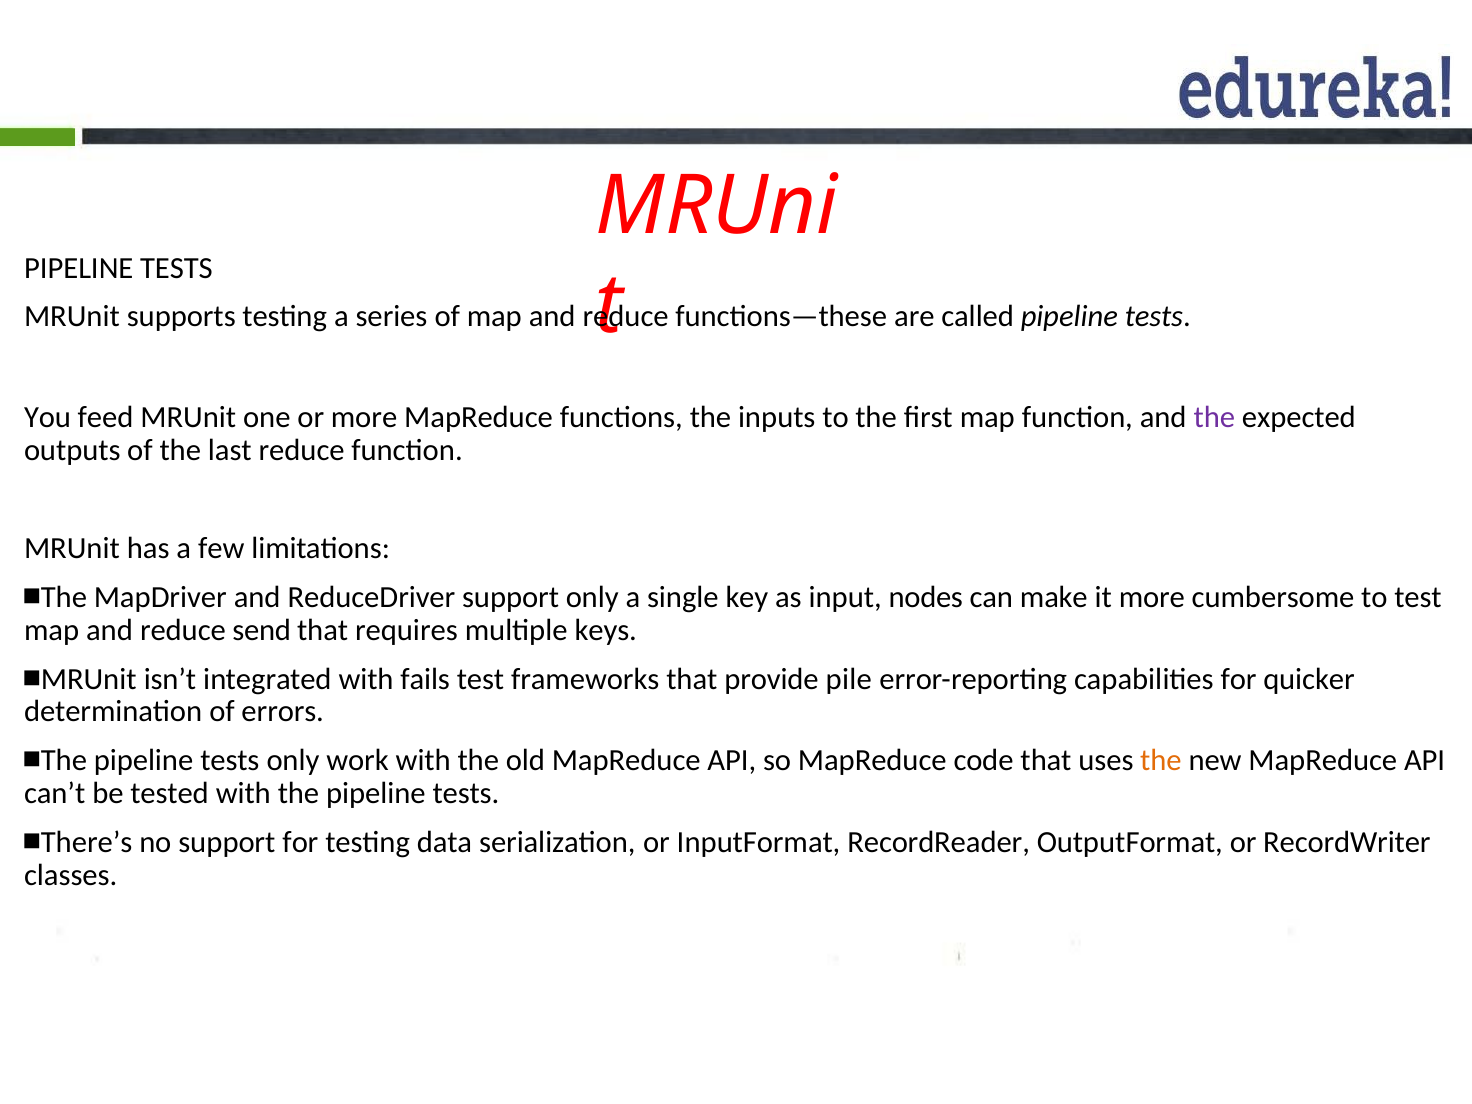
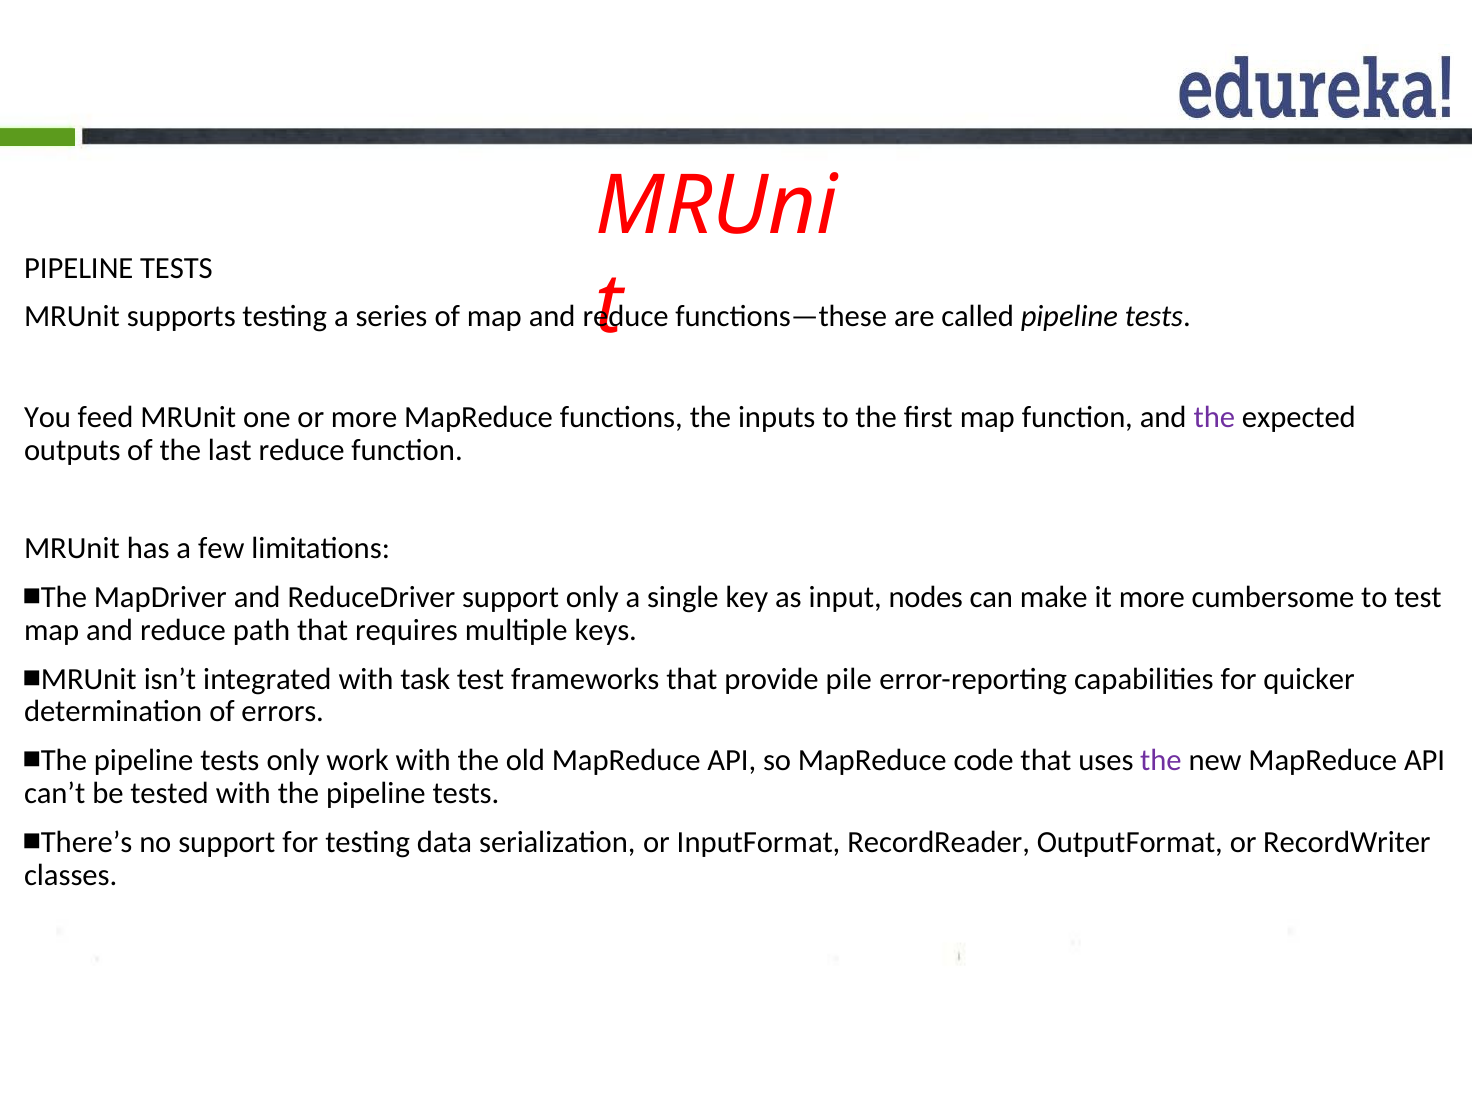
send: send -> path (261, 630)
fails: fails -> task (425, 679)
the colour: orange -> purple (1161, 761)
